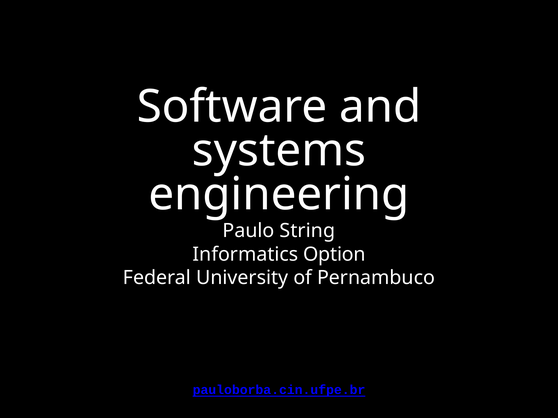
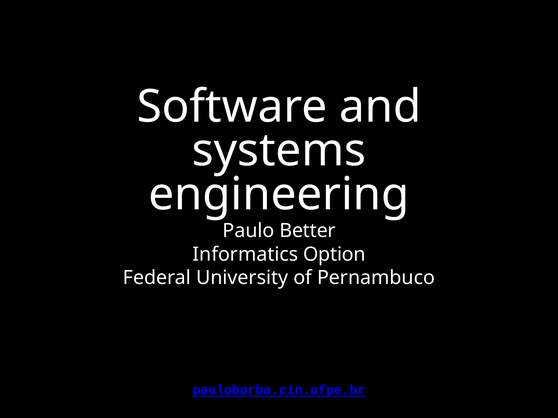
String: String -> Better (308, 231)
